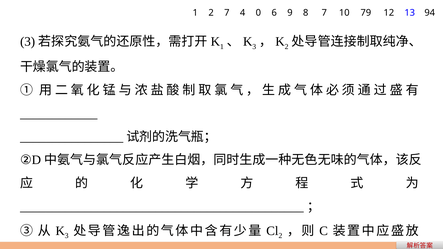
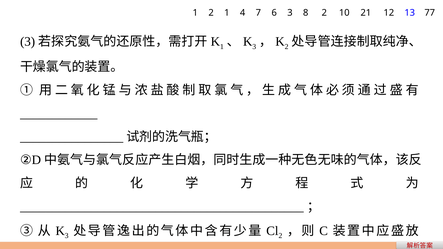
2 7: 7 -> 1 (227, 13)
0: 0 -> 7 (258, 13)
6 9: 9 -> 3 (290, 13)
8 7: 7 -> 2 (324, 13)
79: 79 -> 21 (366, 13)
94: 94 -> 77 (430, 13)
